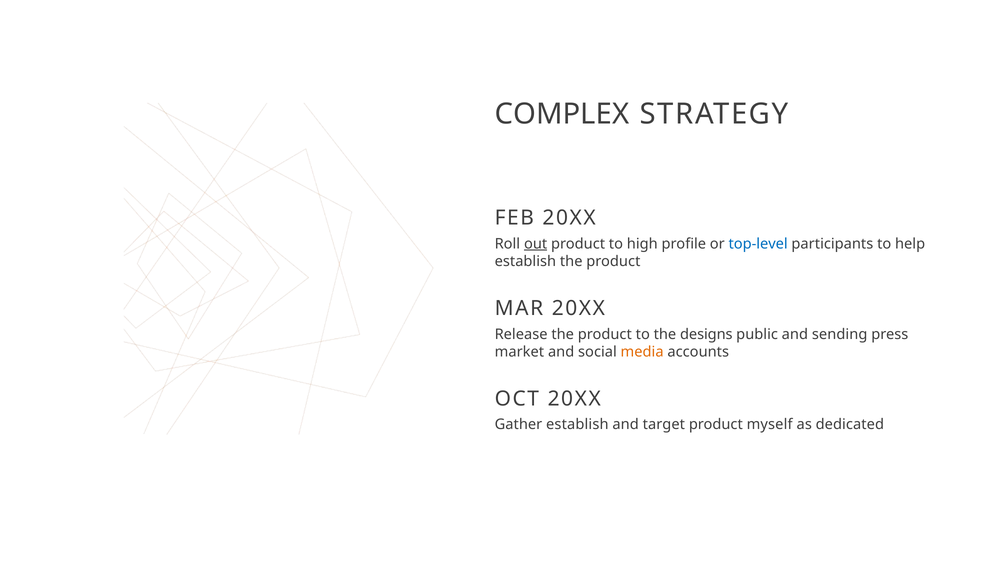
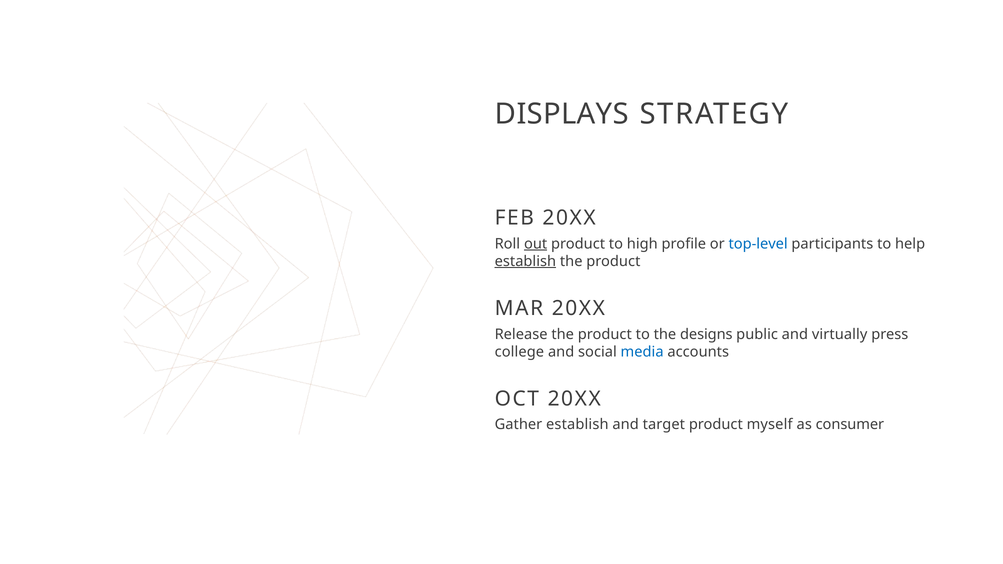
COMPLEX: COMPLEX -> DISPLAYS (562, 114)
establish underline: none -> present (525, 261)
sending: sending -> virtually (840, 334)
market: market -> college (519, 352)
media colour: orange -> blue (642, 352)
dedicated: dedicated -> consumer (850, 425)
